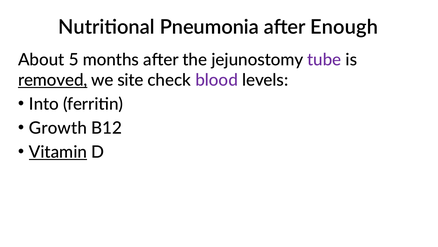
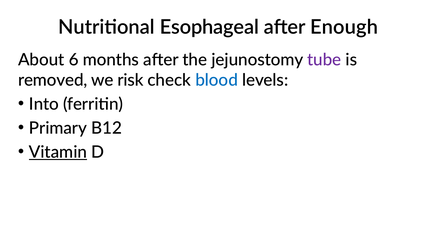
Pneumonia: Pneumonia -> Esophageal (209, 27)
5: 5 -> 6 (74, 60)
removed underline: present -> none (53, 80)
site: site -> risk (131, 80)
blood colour: purple -> blue (217, 80)
Growth: Growth -> Primary (58, 128)
